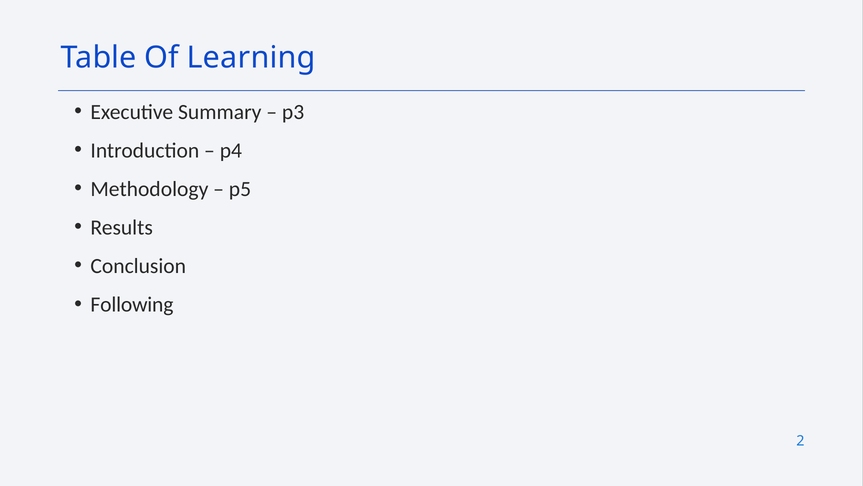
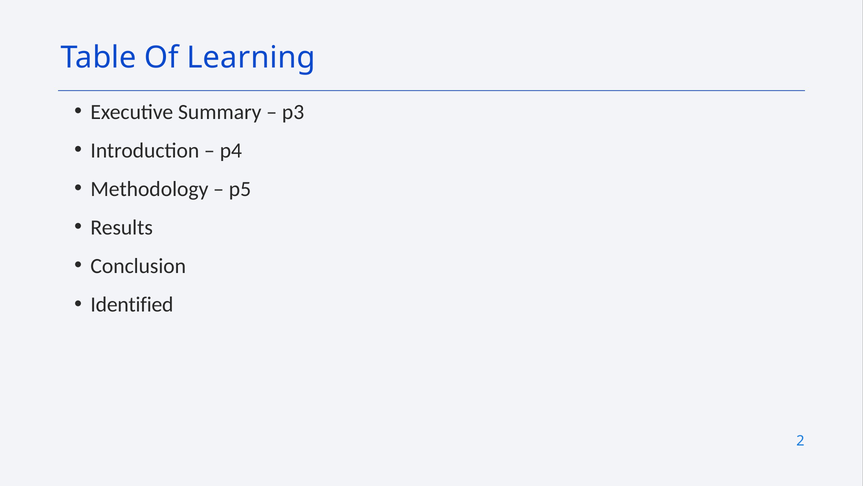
Following: Following -> Identified (132, 304)
